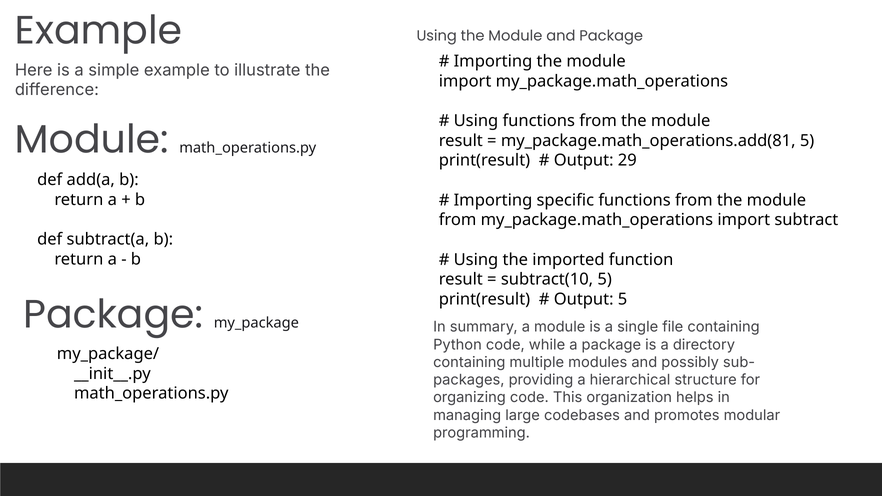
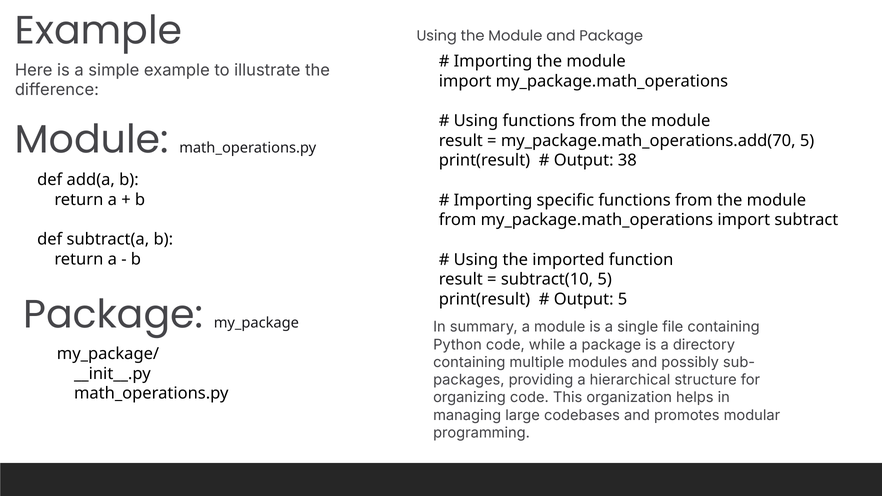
my_package.math_operations.add(81: my_package.math_operations.add(81 -> my_package.math_operations.add(70 (648, 141)
29: 29 -> 38 (627, 161)
